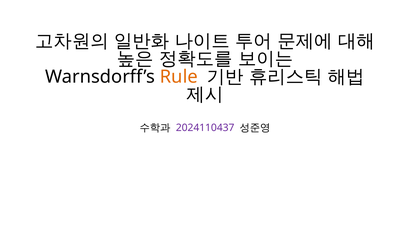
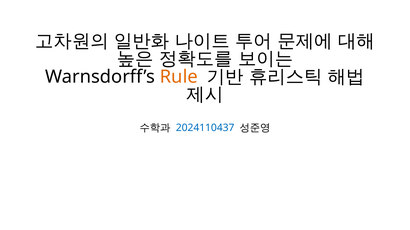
2024110437 colour: purple -> blue (205, 128)
